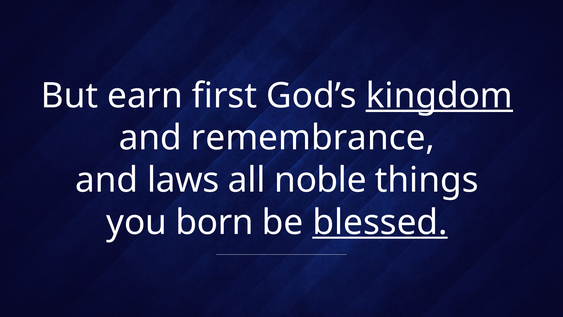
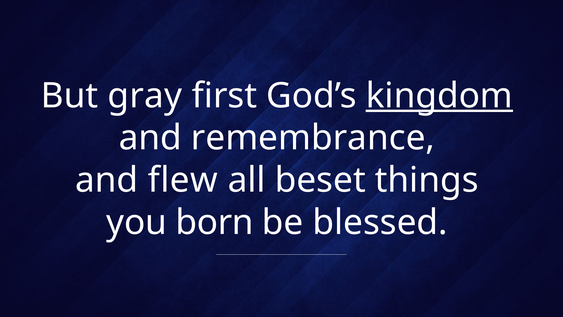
earn: earn -> gray (145, 96)
laws: laws -> flew (183, 180)
noble: noble -> beset (320, 180)
blessed underline: present -> none (380, 222)
